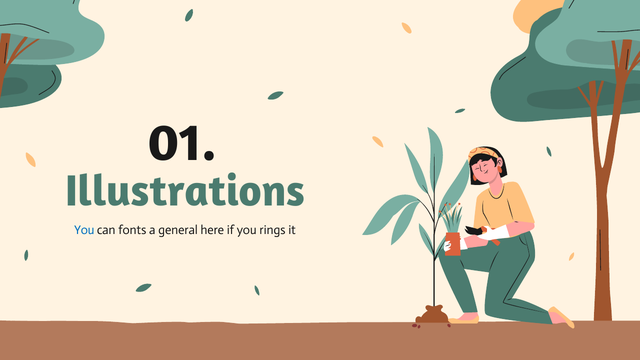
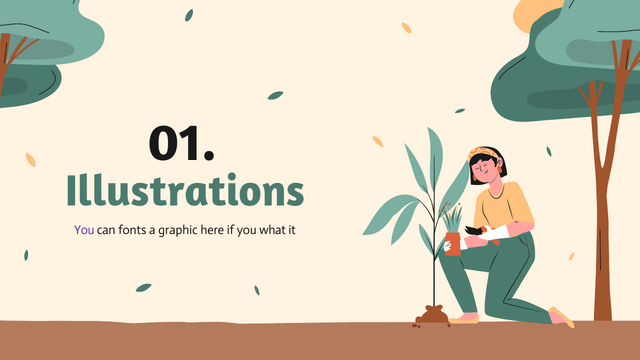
You colour: blue -> purple (84, 230)
general: general -> graphic (178, 230)
rings: rings -> what (273, 230)
